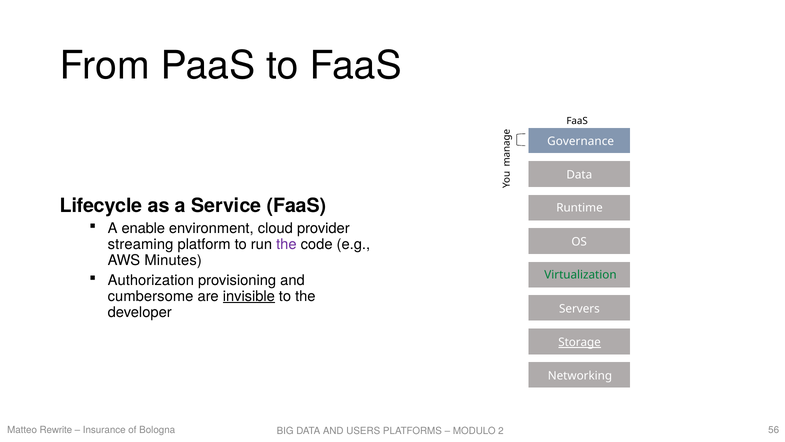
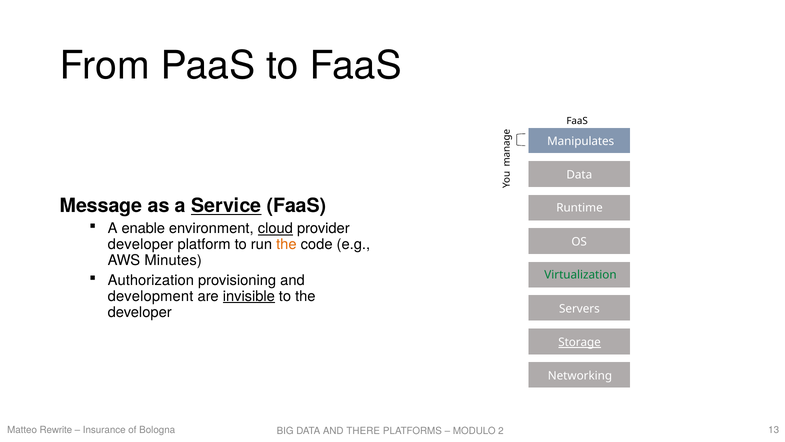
Governance: Governance -> Manipulates (581, 141)
Lifecycle: Lifecycle -> Message (101, 206)
Service underline: none -> present (226, 206)
cloud underline: none -> present (275, 228)
streaming: streaming -> developer (141, 244)
the colour: purple -> orange (286, 244)
cumbersome: cumbersome -> development (151, 296)
56: 56 -> 13 (774, 429)
USERS: USERS -> THERE (363, 430)
